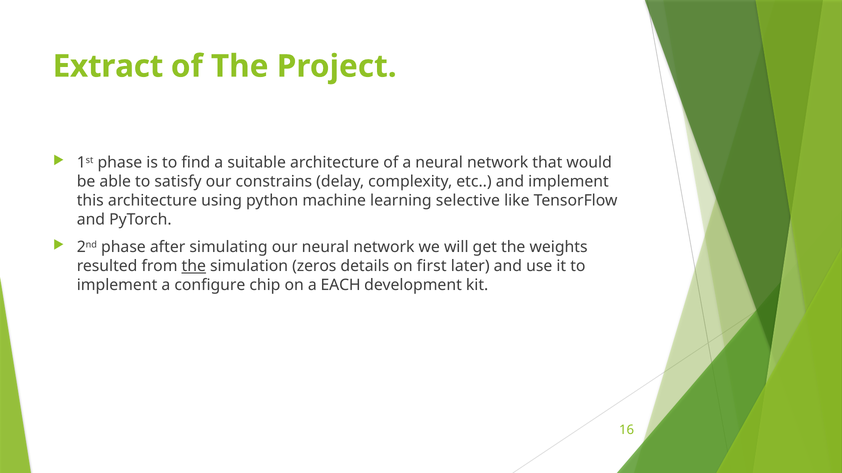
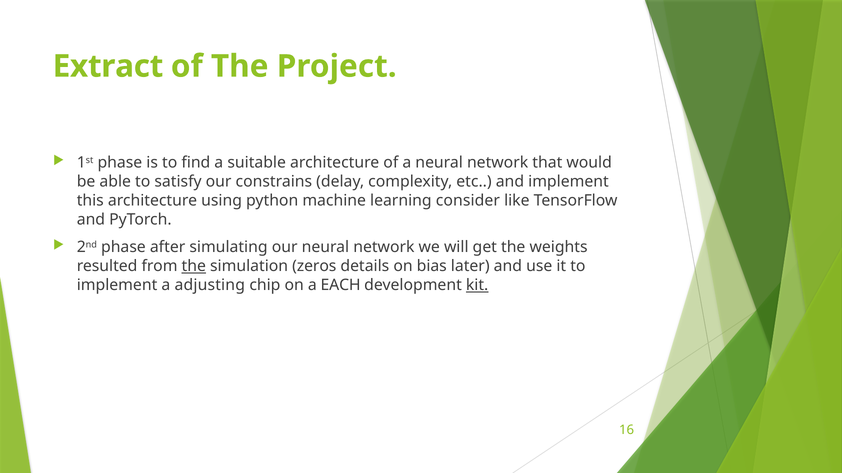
selective: selective -> consider (468, 201)
first: first -> bias (432, 266)
configure: configure -> adjusting (210, 285)
kit underline: none -> present (477, 285)
